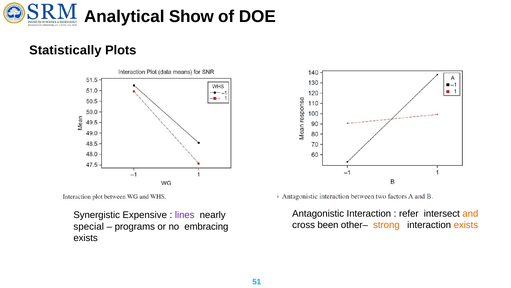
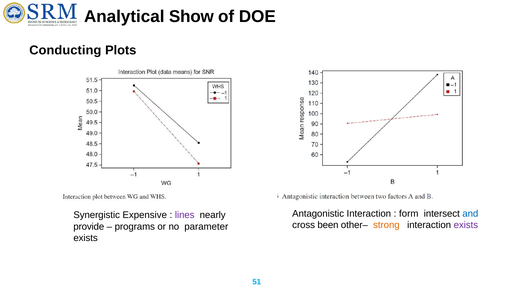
Statistically: Statistically -> Conducting (65, 50)
refer: refer -> form (409, 213)
and colour: orange -> blue (470, 213)
exists colour: orange -> purple (466, 225)
special: special -> provide (89, 226)
embracing: embracing -> parameter (206, 226)
